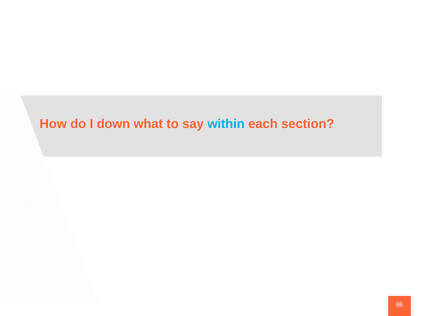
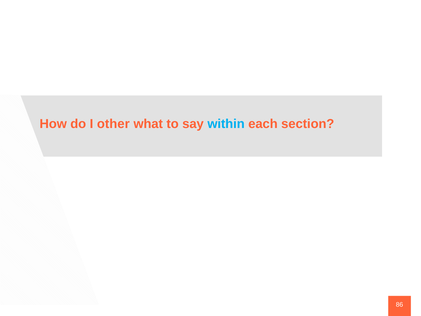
down: down -> other (113, 124)
